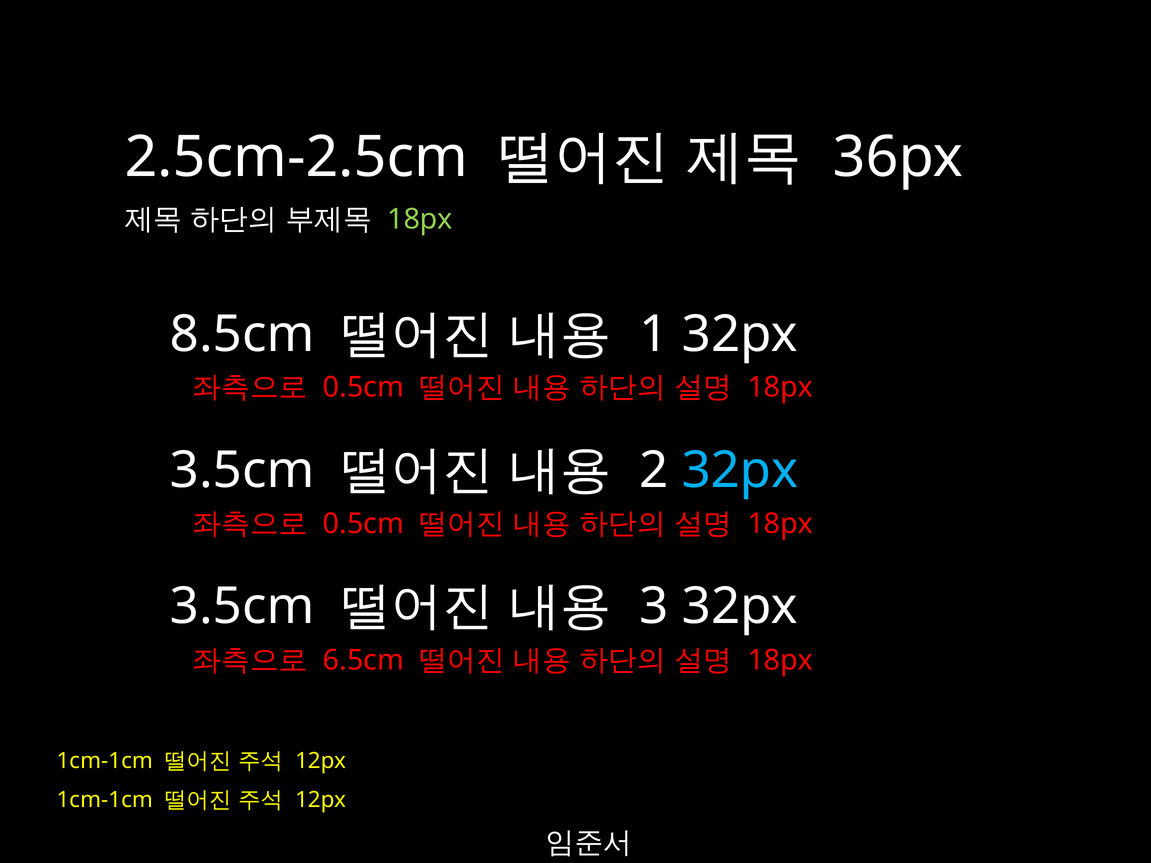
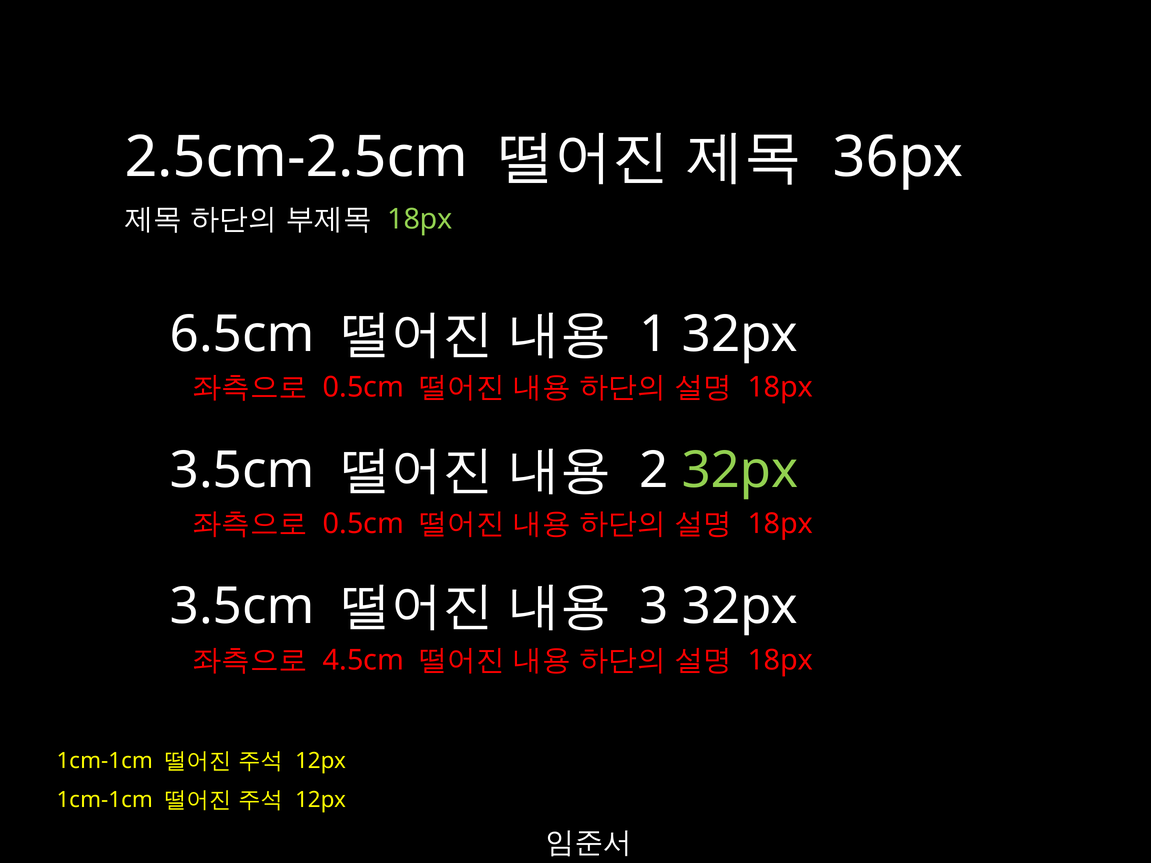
8.5cm: 8.5cm -> 6.5cm (242, 334)
32px colour: light blue -> light green (740, 470)
6.5cm: 6.5cm -> 4.5cm (364, 660)
